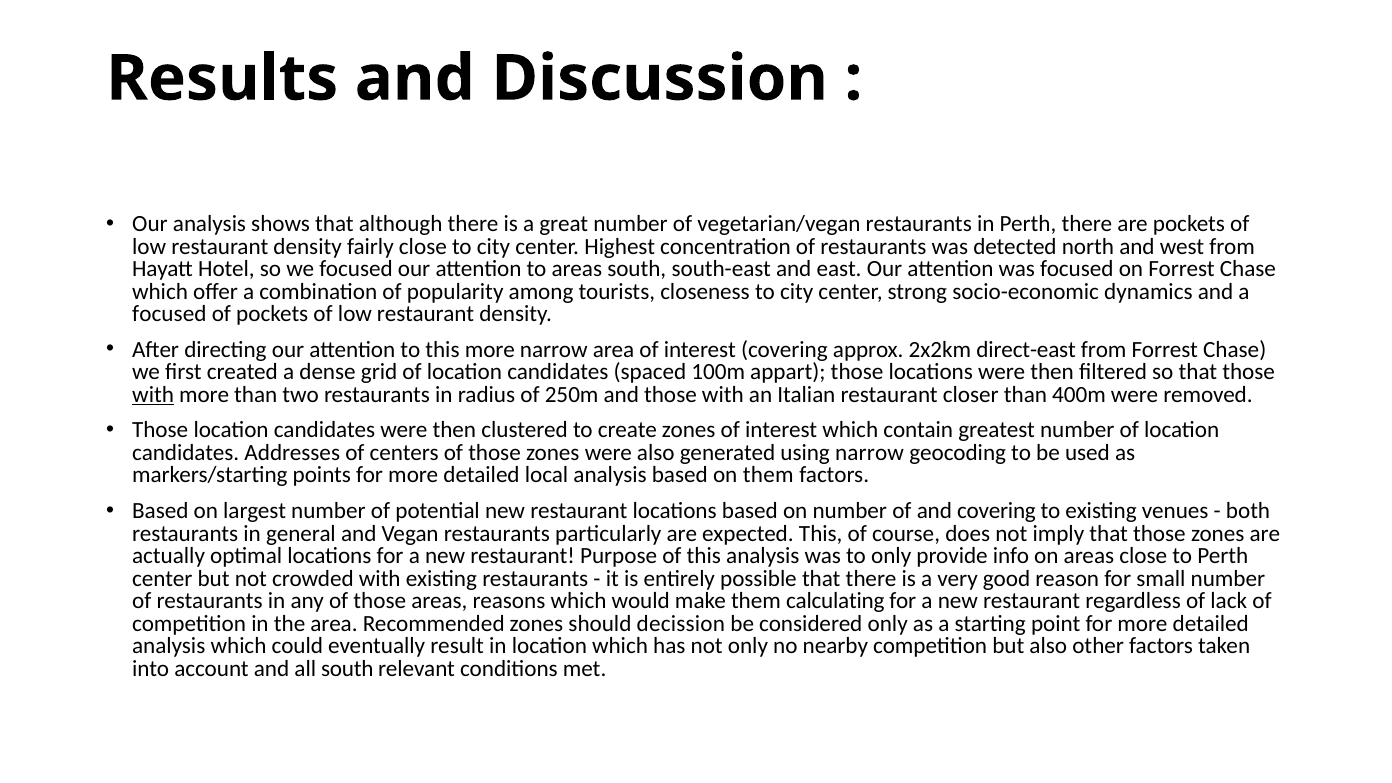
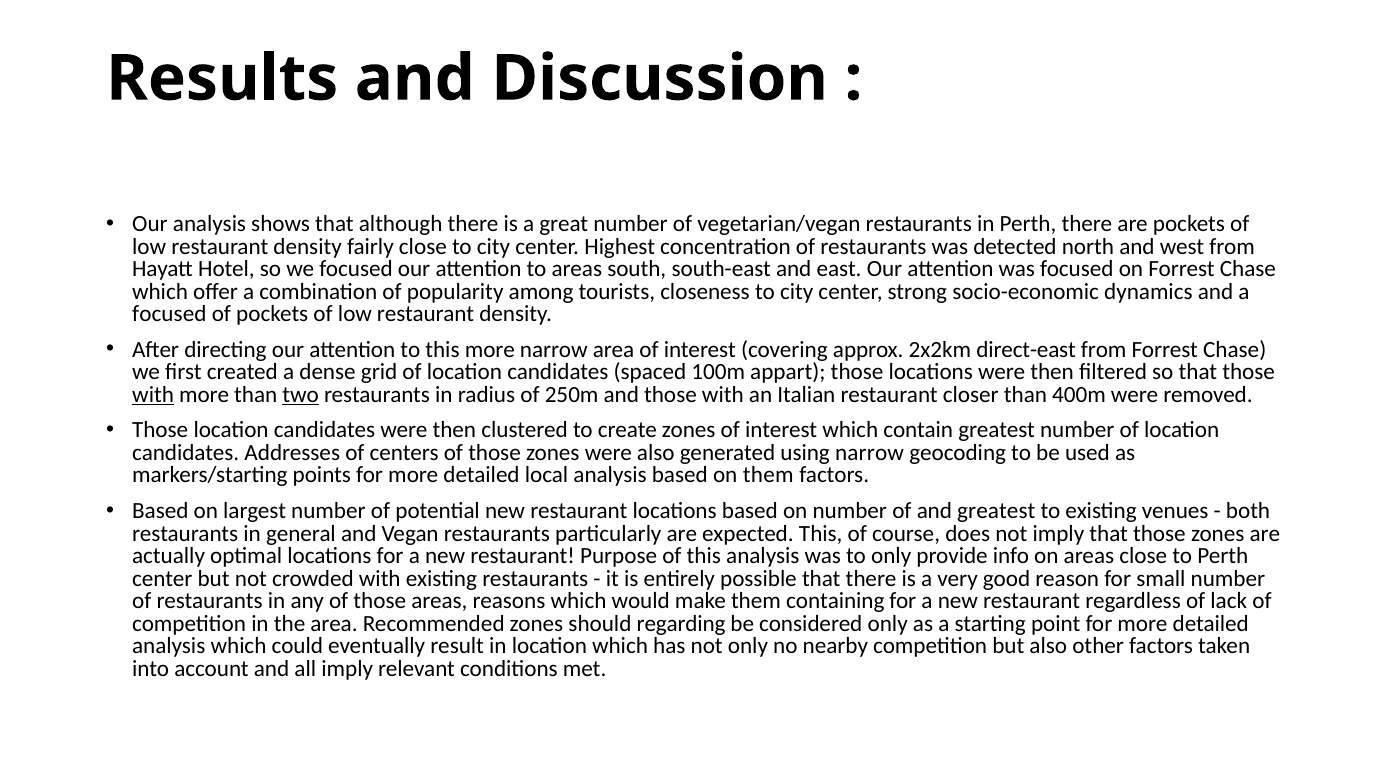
two underline: none -> present (301, 395)
and covering: covering -> greatest (996, 511)
calculating: calculating -> containing (835, 601)
decission: decission -> regarding (681, 624)
all south: south -> imply (347, 669)
